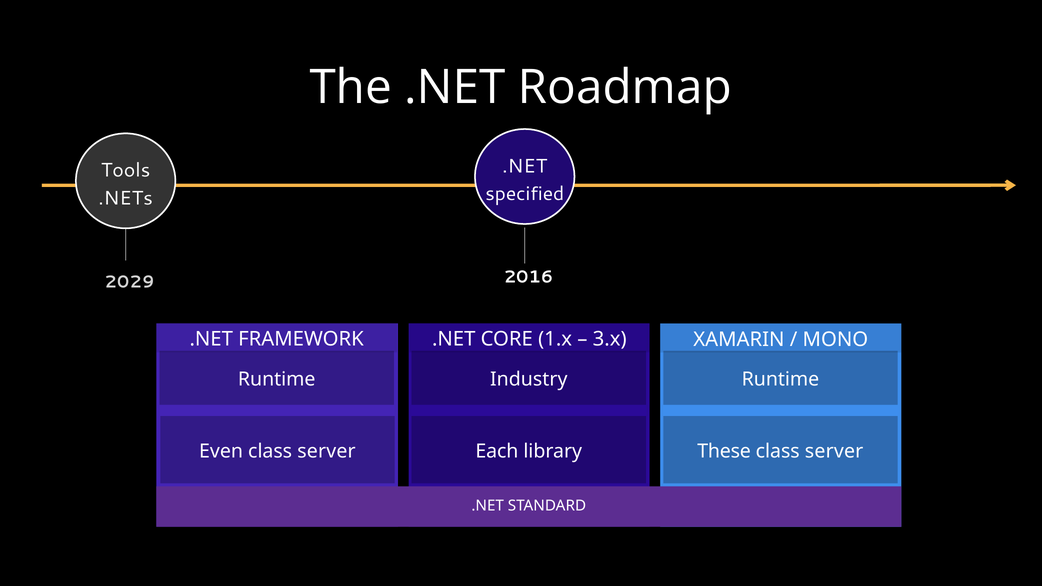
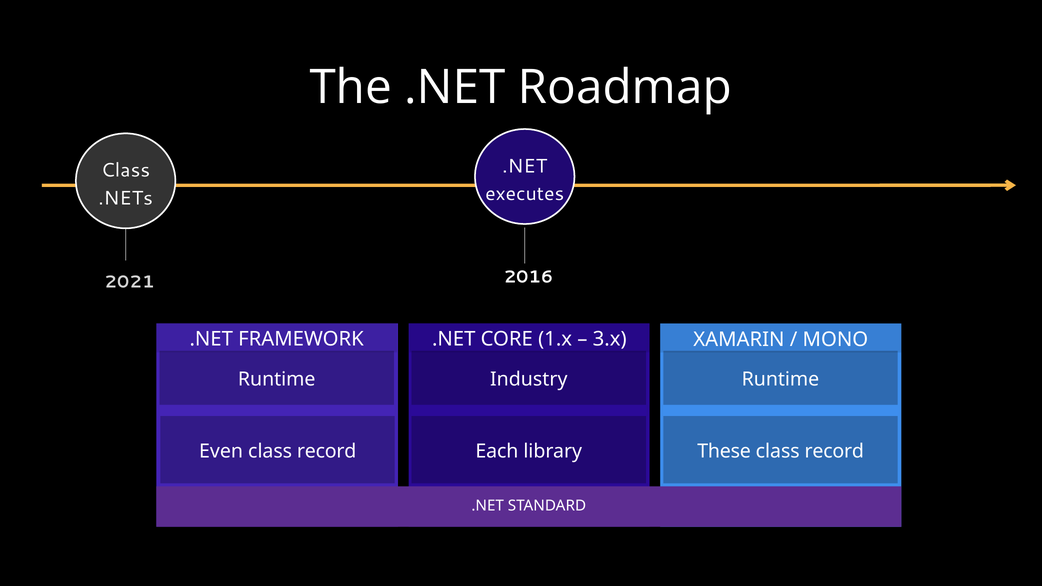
Tools: Tools -> Class (126, 170)
specified: specified -> executes (525, 194)
2029: 2029 -> 2021 (129, 282)
server: server -> record (327, 451)
server: server -> record (834, 451)
